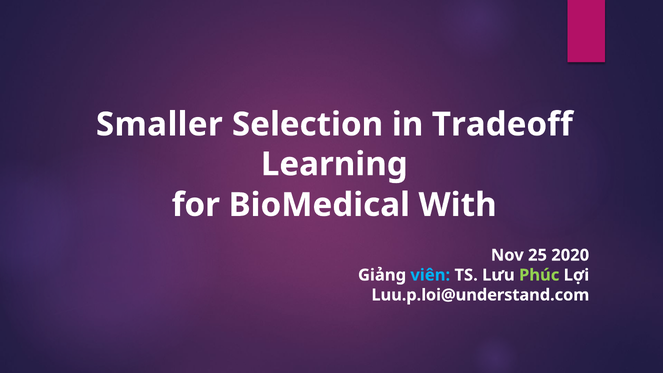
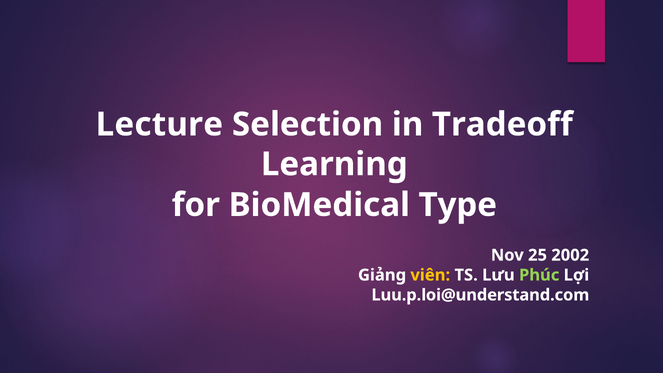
Smaller: Smaller -> Lecture (159, 124)
With: With -> Type (458, 205)
2020: 2020 -> 2002 (570, 255)
viên colour: light blue -> yellow (430, 275)
